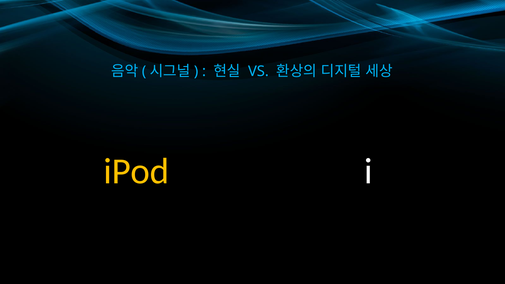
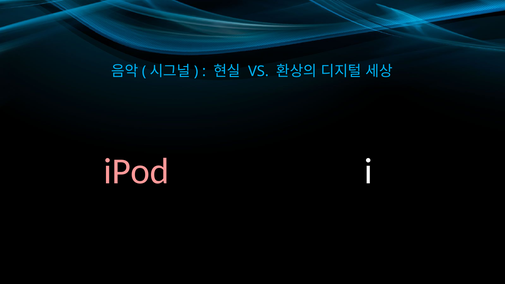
iPod colour: yellow -> pink (136, 172)
